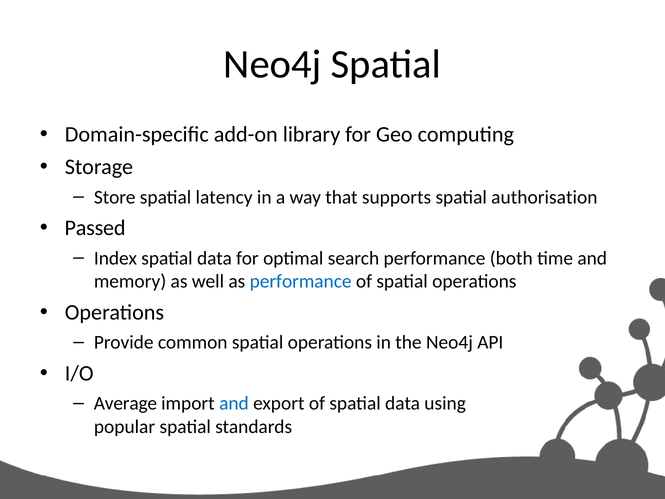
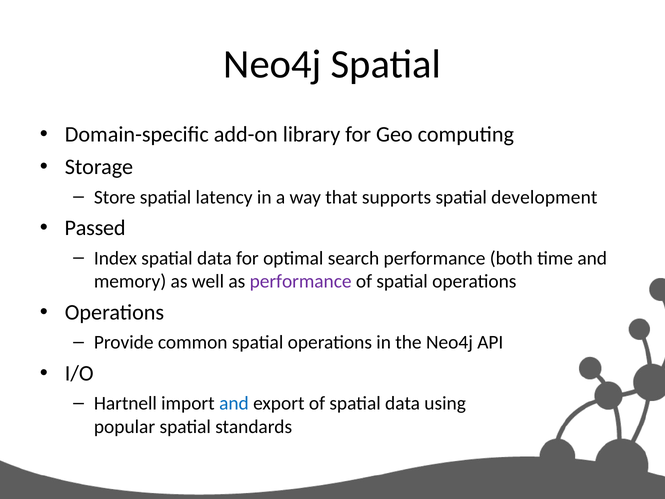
authorisation: authorisation -> development (544, 197)
performance colour: blue -> purple (301, 281)
Average: Average -> Hartnell (125, 403)
